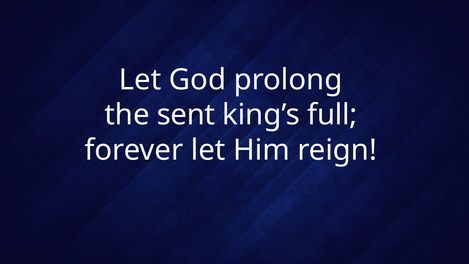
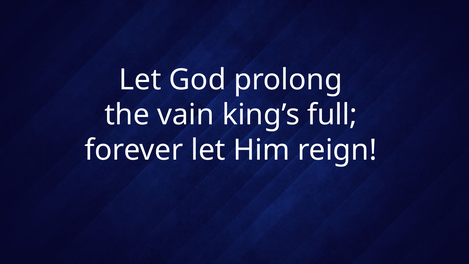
sent: sent -> vain (186, 115)
